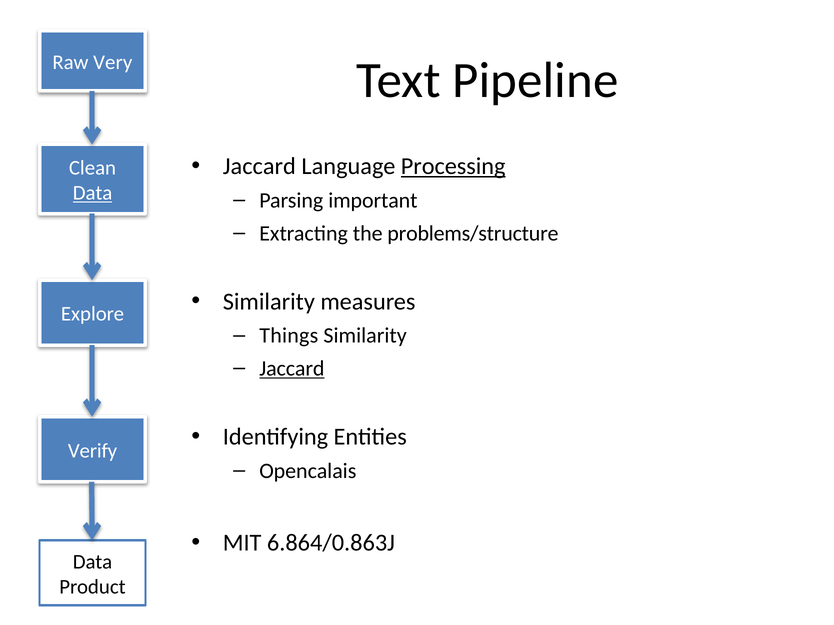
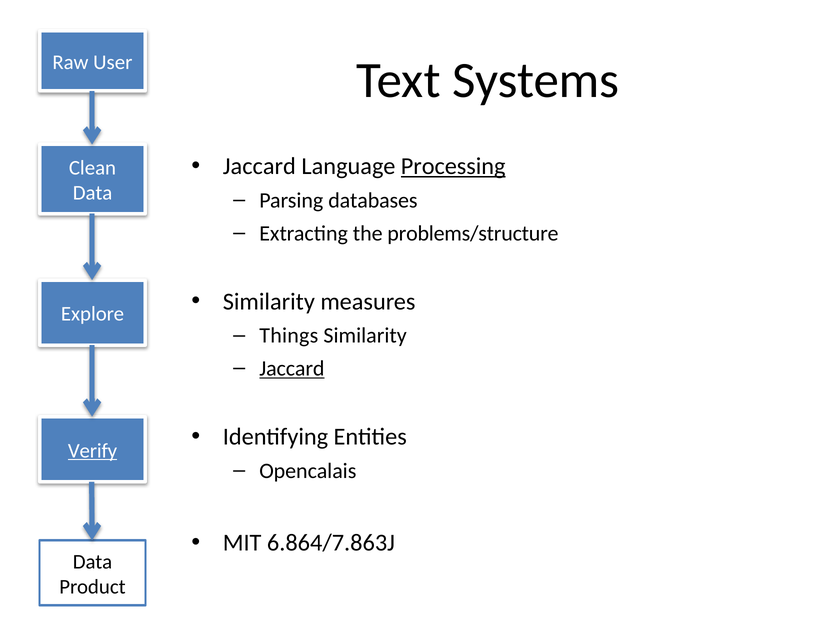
Very: Very -> User (113, 62)
Pipeline: Pipeline -> Systems (536, 81)
Data underline: present -> none (93, 193)
important: important -> databases (373, 201)
Verify underline: none -> present (93, 451)
6.864/0.863J: 6.864/0.863J -> 6.864/7.863J (331, 543)
